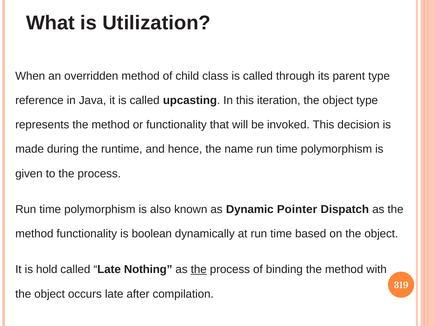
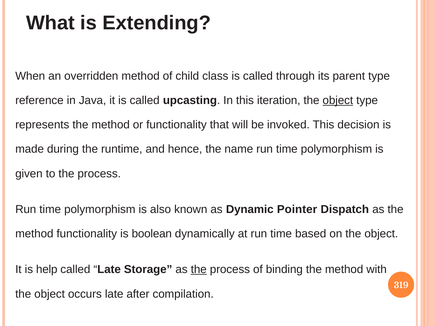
Utilization: Utilization -> Extending (157, 23)
object underline: none -> present (338, 101)
hold: hold -> help (47, 270)
Nothing: Nothing -> Storage (148, 270)
